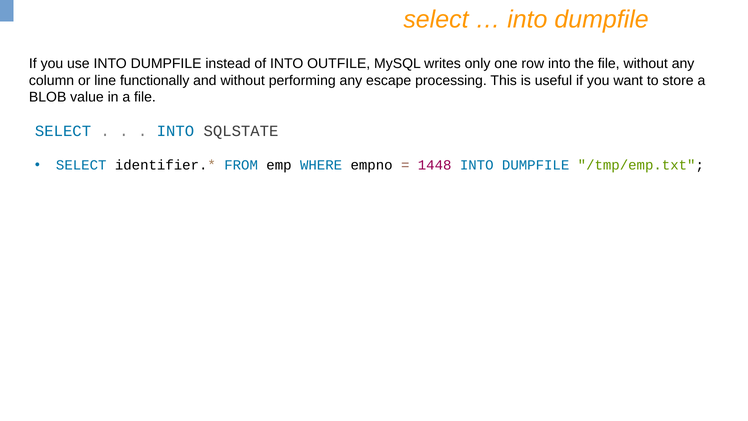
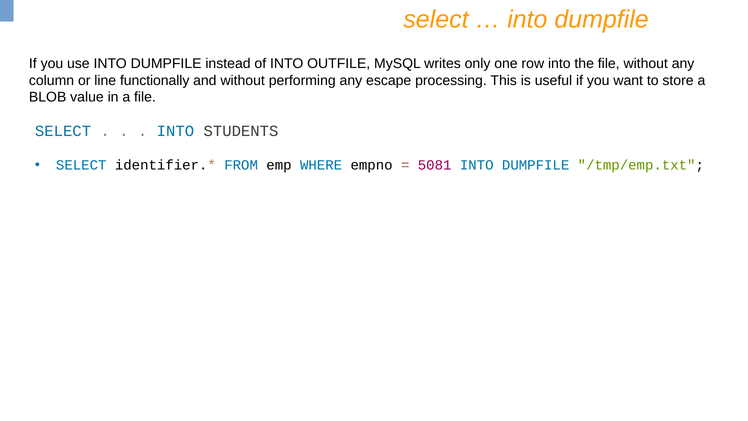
SQLSTATE: SQLSTATE -> STUDENTS (241, 131)
1448: 1448 -> 5081 (435, 165)
